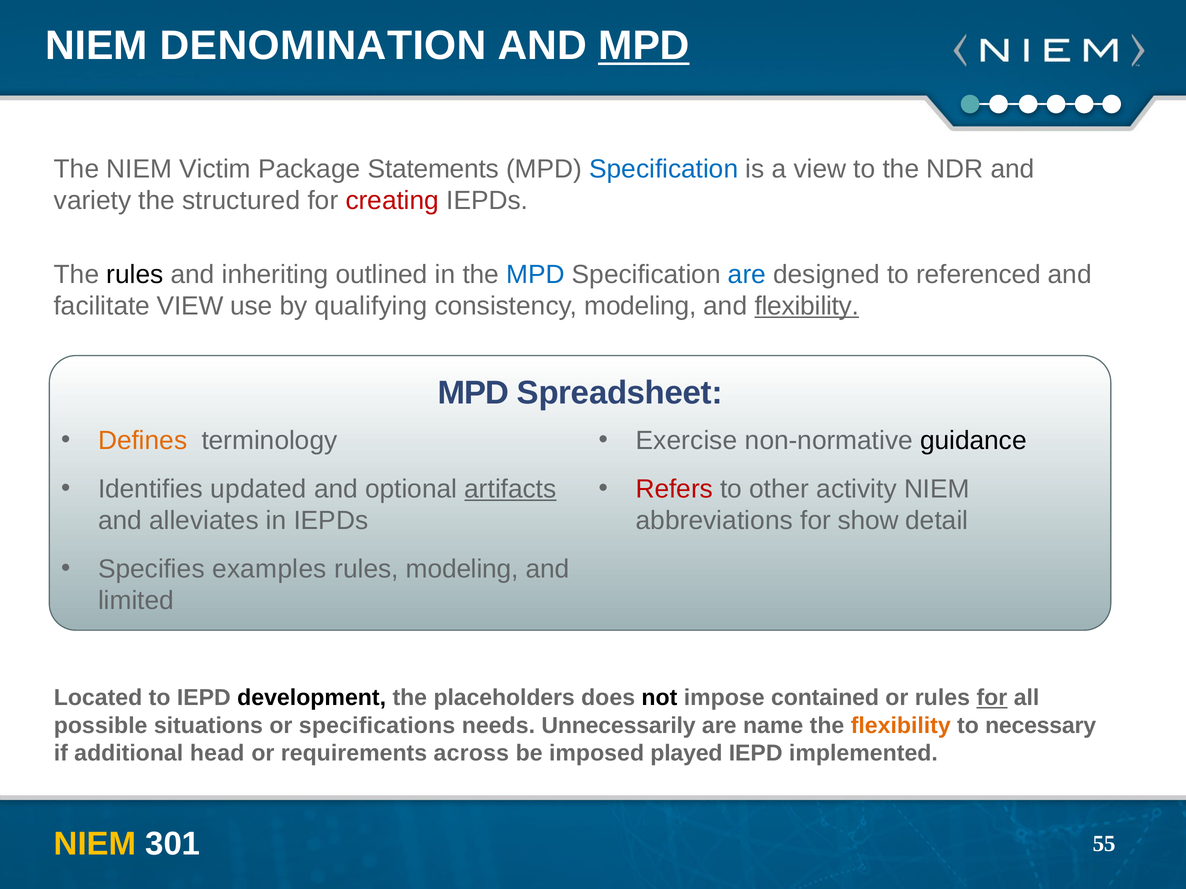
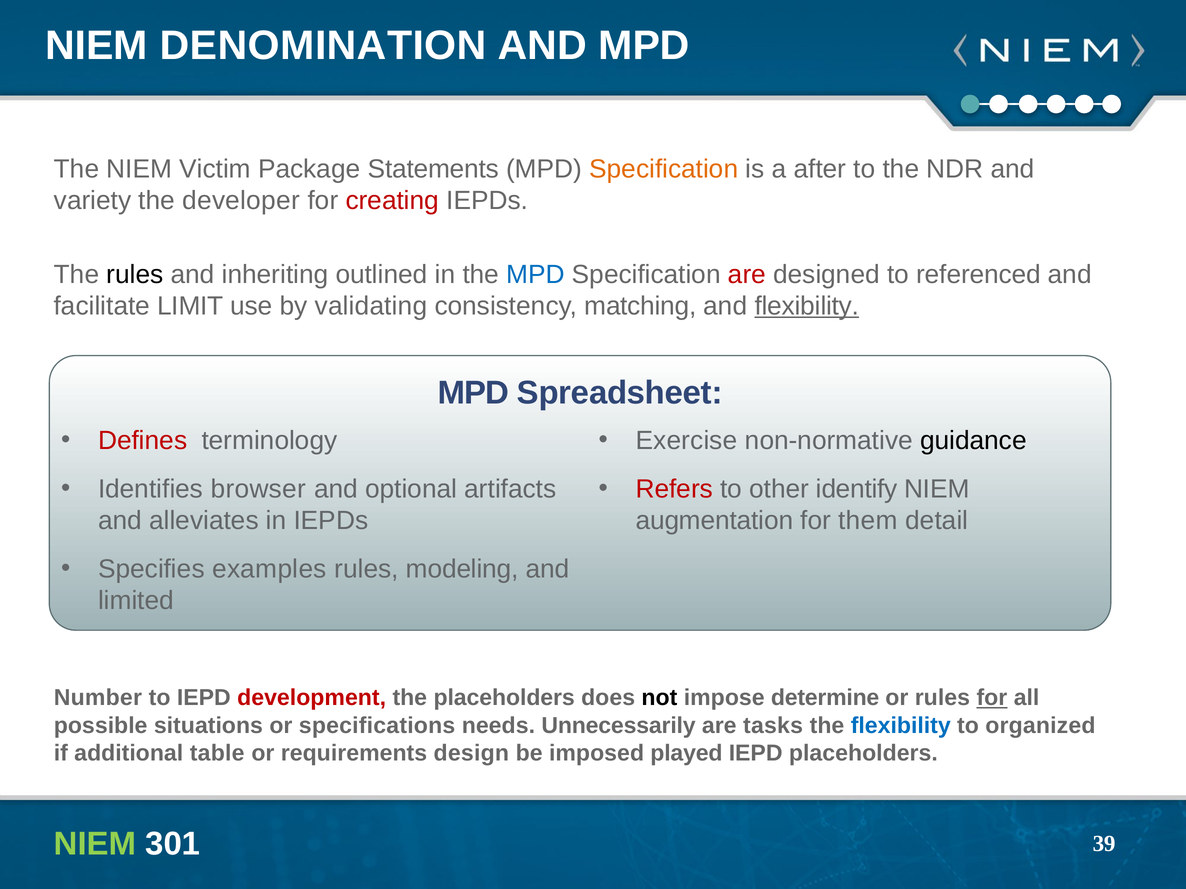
MPD underline: present -> none (644, 46)
Specification colour: blue -> orange (664, 169)
a view: view -> after (820, 169)
structured: structured -> developer (241, 201)
are colour: blue -> red (747, 275)
facilitate VIEW: VIEW -> LIMIT (190, 306)
qualifying: qualifying -> validating (371, 306)
consistency modeling: modeling -> matching (640, 306)
Defines colour: orange -> red (143, 441)
updated: updated -> browser (258, 489)
artifacts underline: present -> none (510, 489)
activity: activity -> identify (857, 489)
abbreviations: abbreviations -> augmentation (714, 521)
show: show -> them (868, 521)
Located: Located -> Number (98, 698)
development colour: black -> red (312, 698)
contained: contained -> determine (825, 698)
name: name -> tasks (773, 726)
flexibility colour: orange -> blue (901, 726)
necessary: necessary -> organized (1040, 726)
head: head -> table (217, 754)
across: across -> design (471, 754)
IEPD implemented: implemented -> placeholders (863, 754)
NIEM colour: yellow -> light green (95, 845)
55: 55 -> 39 (1104, 844)
